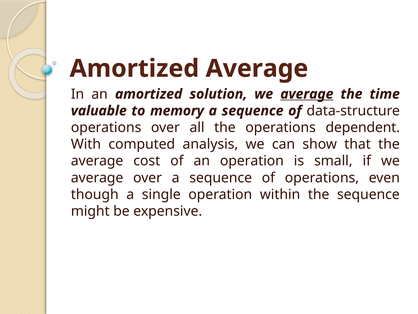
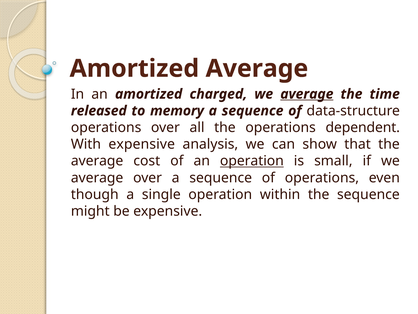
solution: solution -> charged (218, 94)
valuable: valuable -> released (99, 111)
With computed: computed -> expensive (142, 144)
operation underline: none -> present (252, 161)
